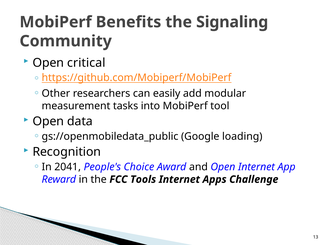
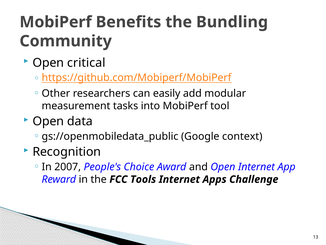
Signaling: Signaling -> Bundling (232, 22)
loading: loading -> context (242, 136)
2041: 2041 -> 2007 (68, 167)
